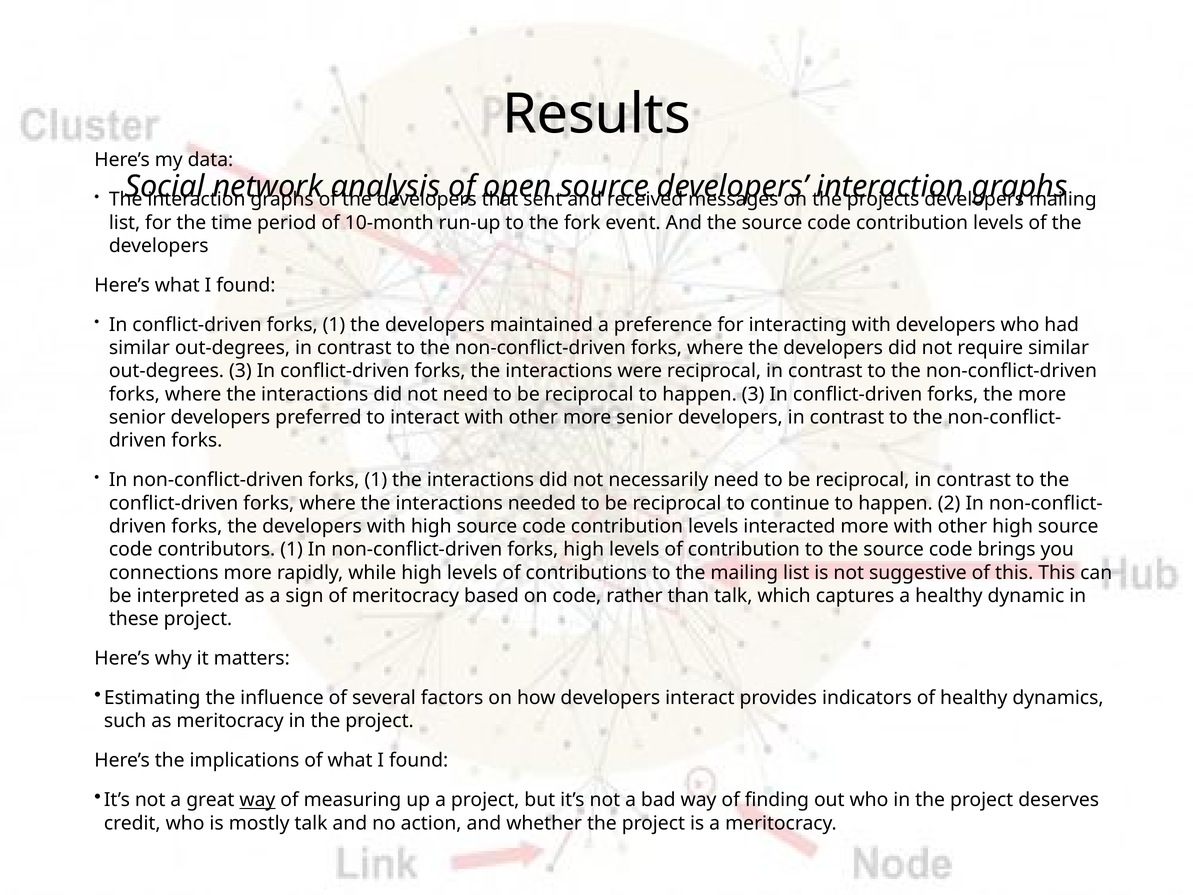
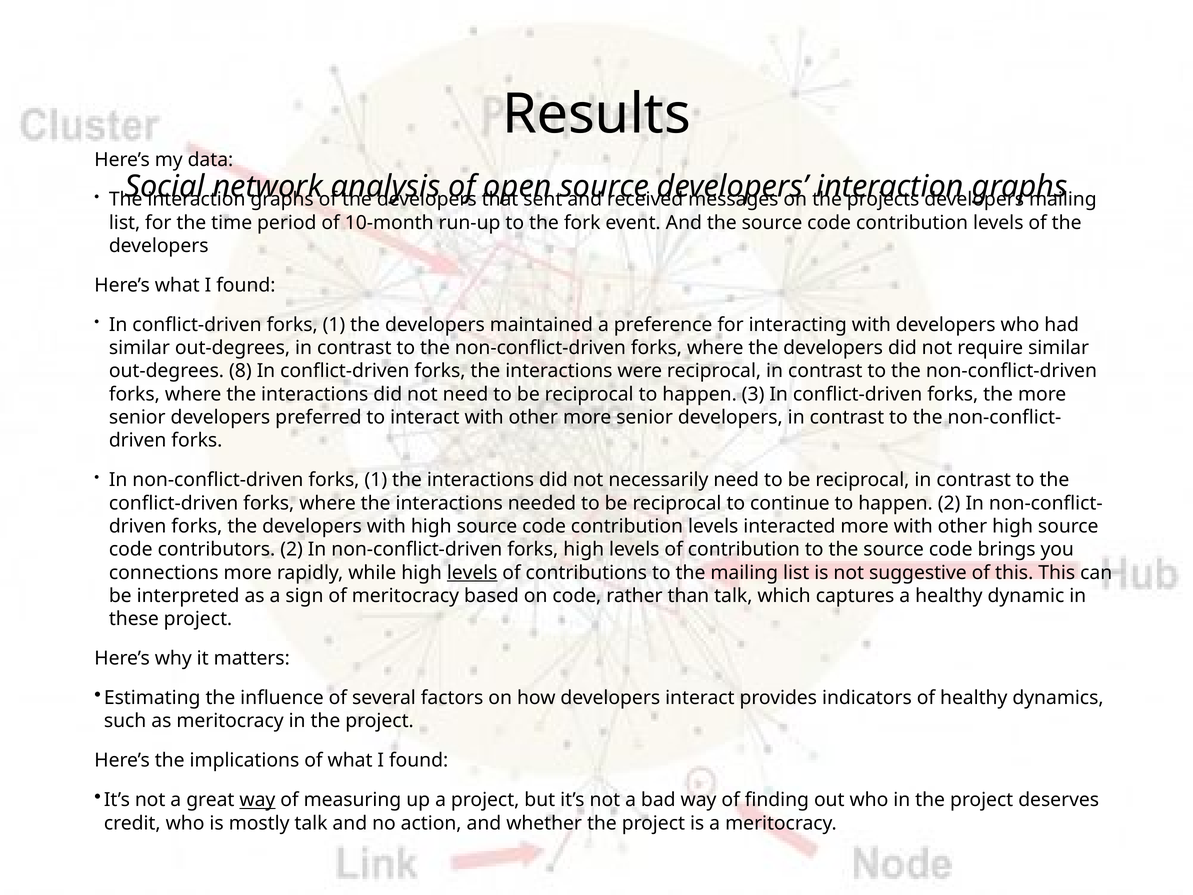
out-degrees 3: 3 -> 8 (240, 371)
contributors 1: 1 -> 2 (292, 549)
levels underline: none -> present (472, 573)
